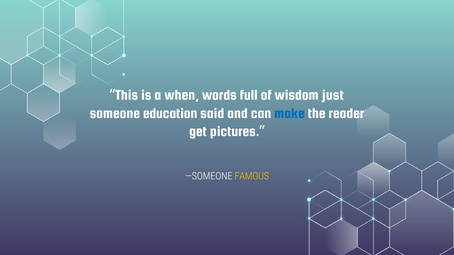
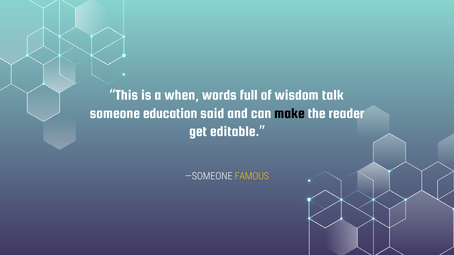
just: just -> talk (333, 95)
make colour: blue -> black (289, 113)
pictures: pictures -> editable (235, 131)
